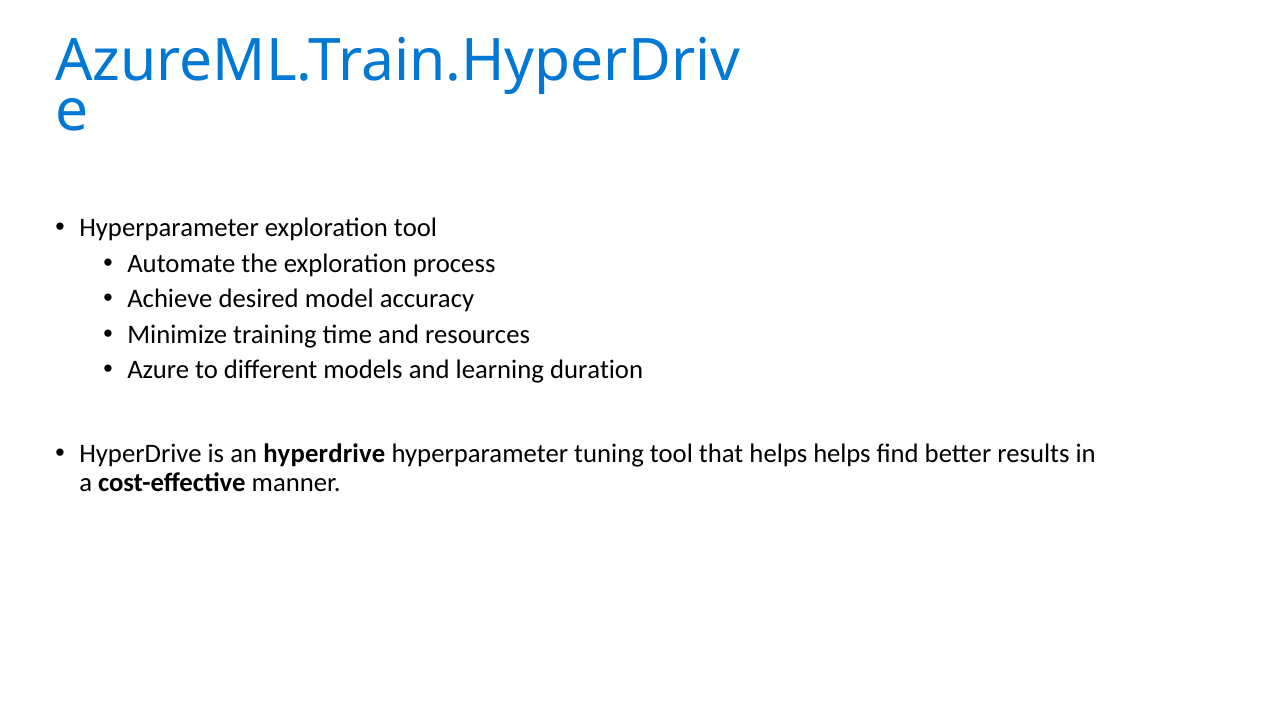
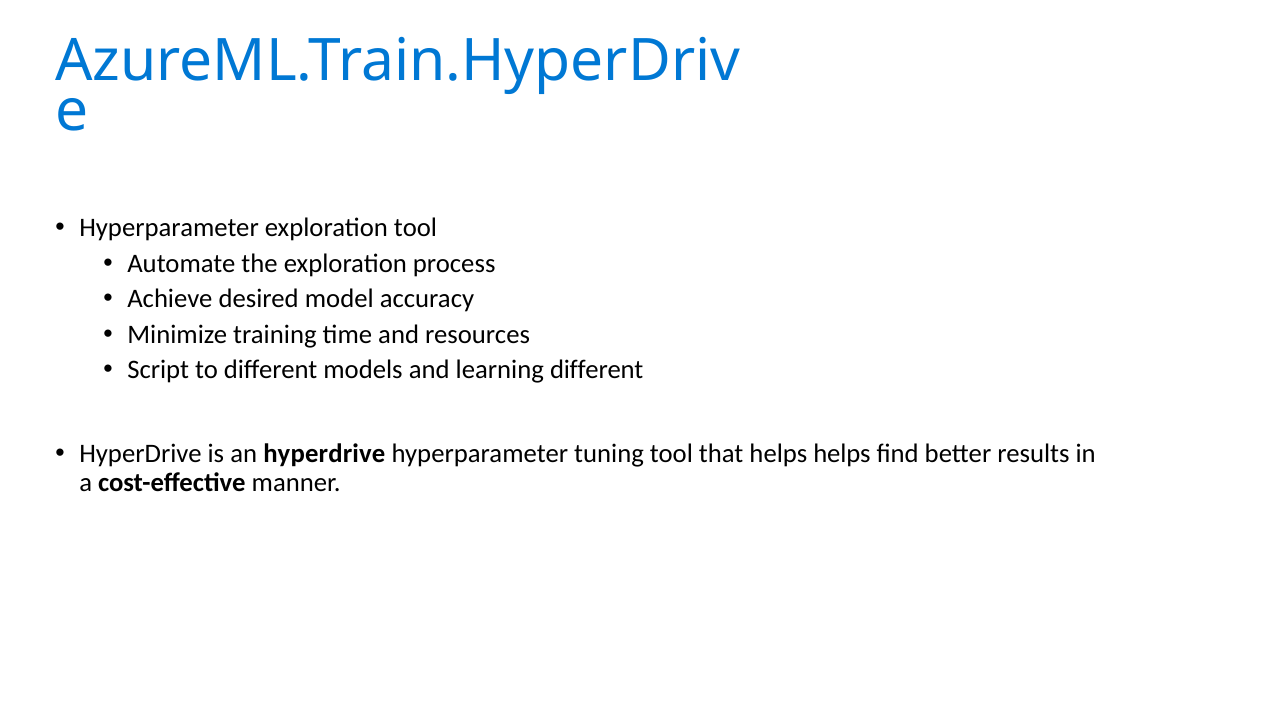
Azure: Azure -> Script (158, 370)
learning duration: duration -> different (597, 370)
